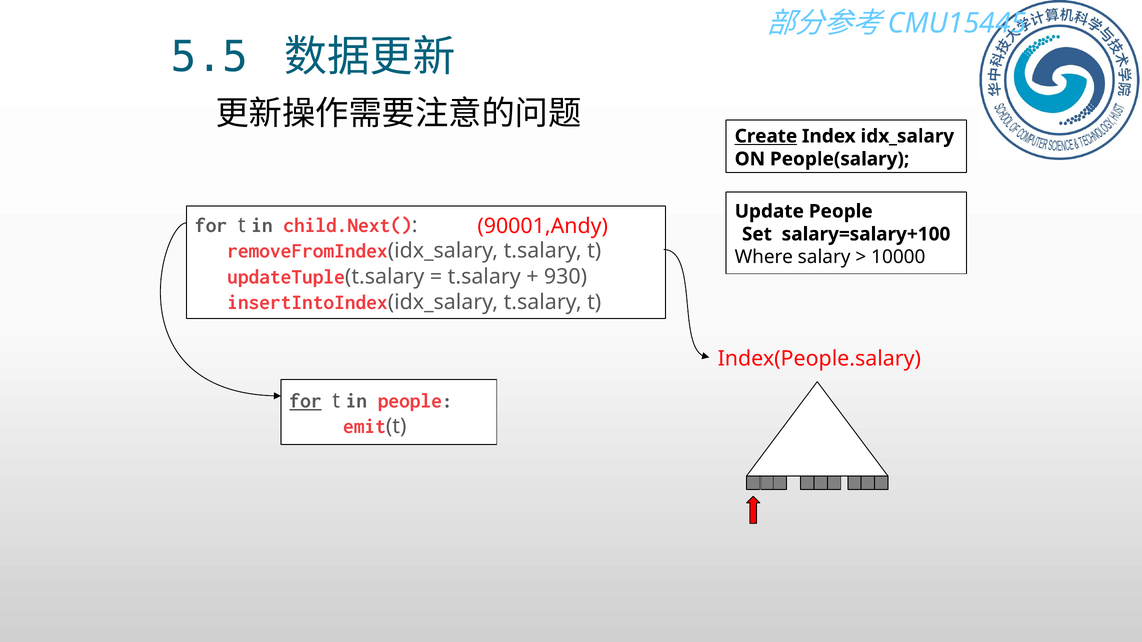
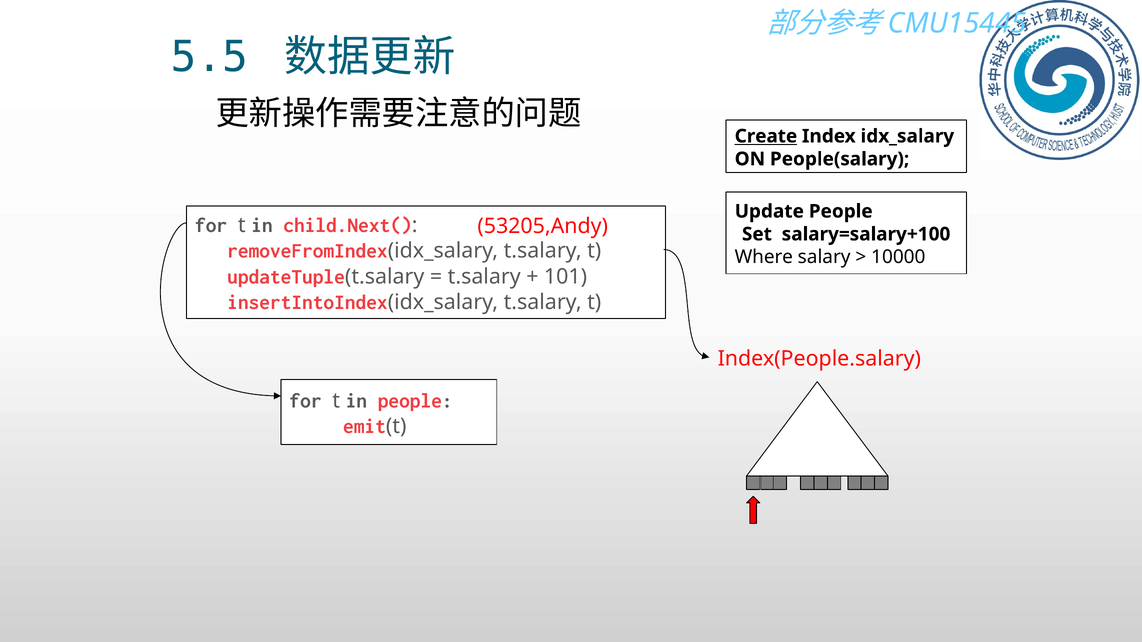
90001,Andy: 90001,Andy -> 53205,Andy (543, 226)
930: 930 -> 101 (566, 277)
for underline: present -> none (306, 401)
